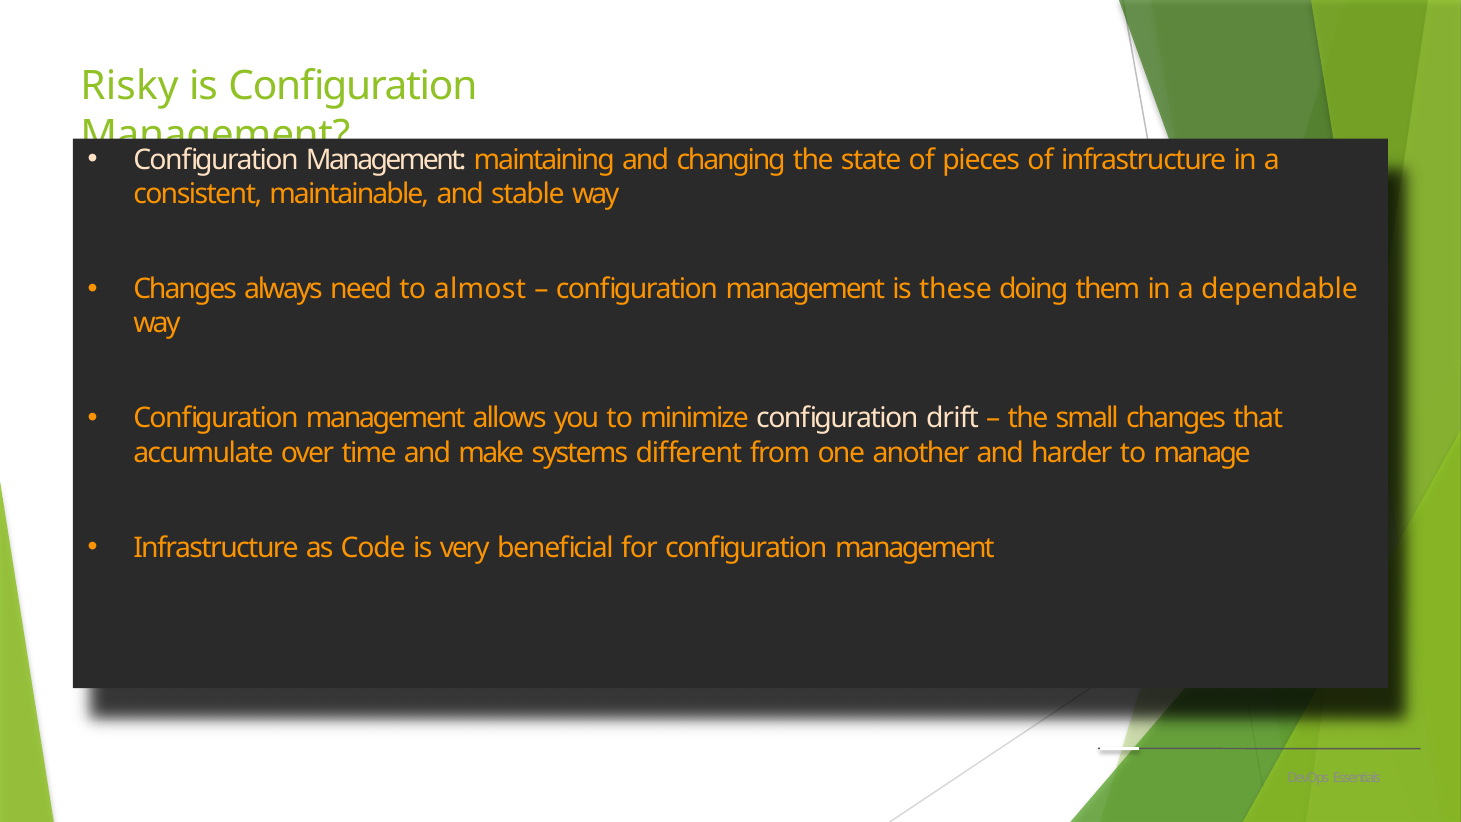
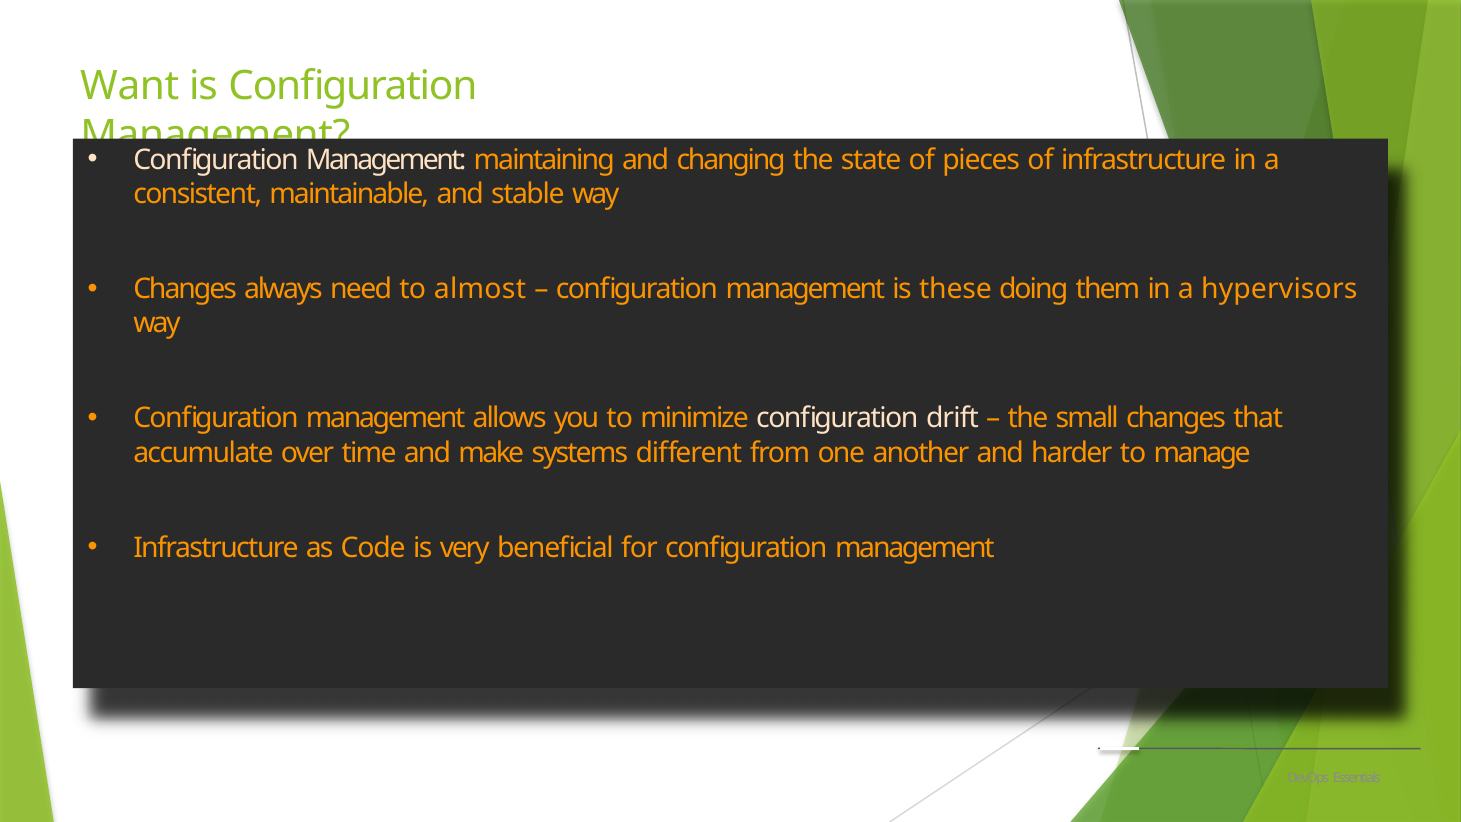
Risky: Risky -> Want (130, 86)
dependable: dependable -> hypervisors (1279, 289)
